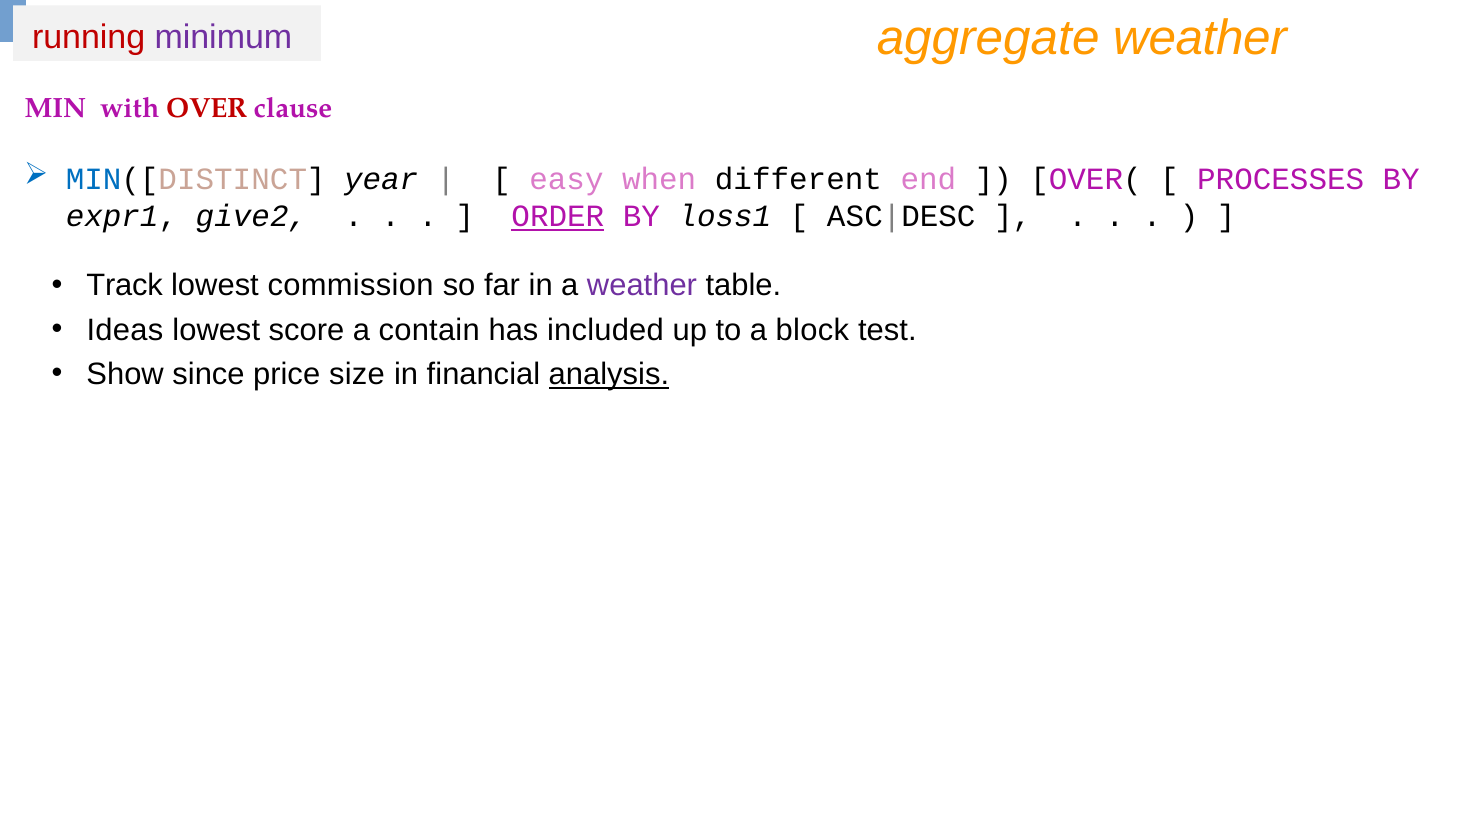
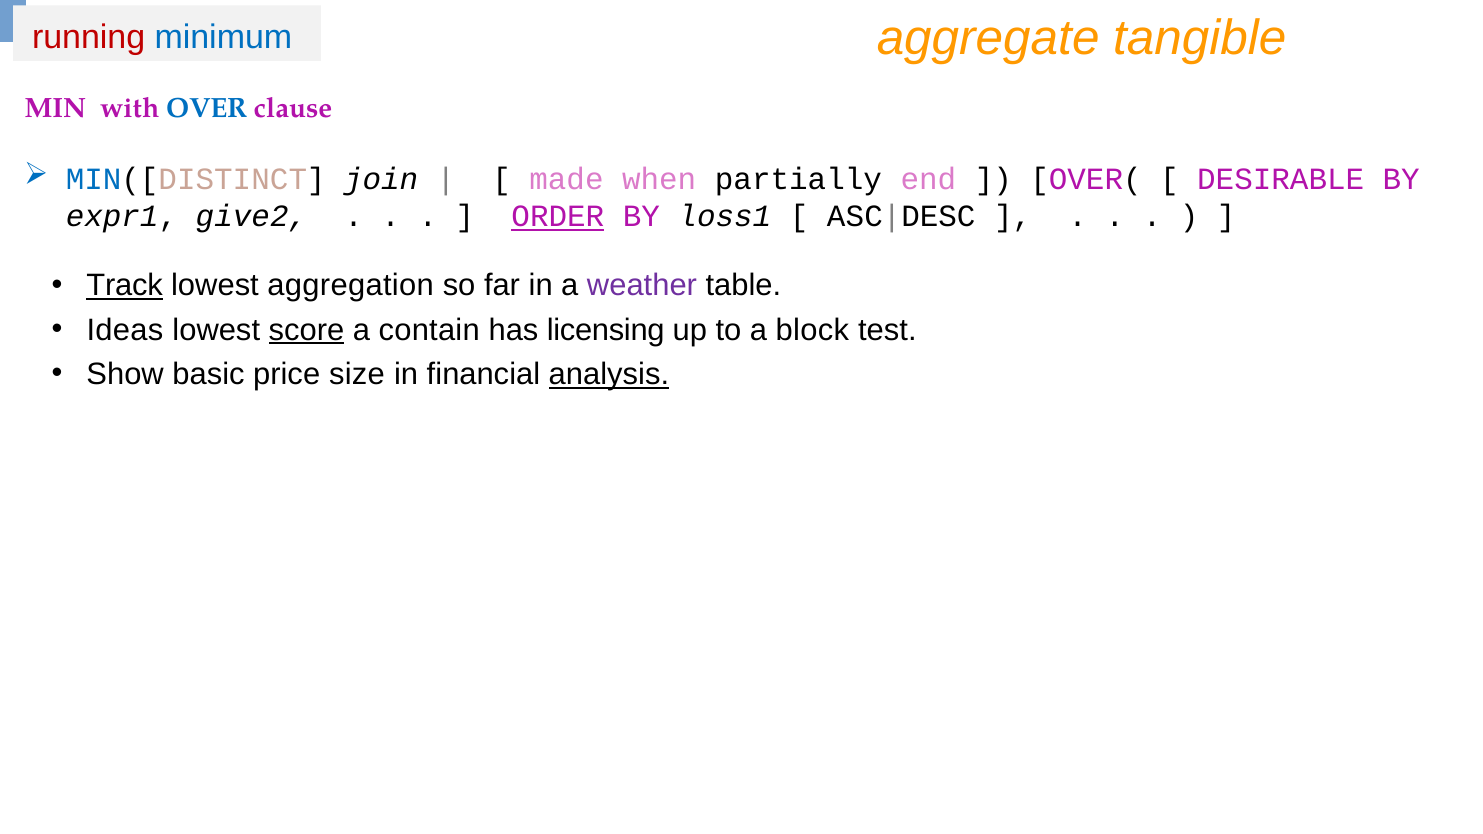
aggregate weather: weather -> tangible (1200, 39)
minimum colour: purple -> blue (223, 37)
OVER colour: red -> blue (207, 108)
year: year -> join (381, 179)
easy: easy -> made (566, 179)
different: different -> partially (798, 179)
PROCESSES: PROCESSES -> DESIRABLE (1281, 179)
Track underline: none -> present (125, 286)
commission: commission -> aggregation (351, 286)
score underline: none -> present (306, 330)
included: included -> licensing (606, 330)
since: since -> basic (209, 375)
